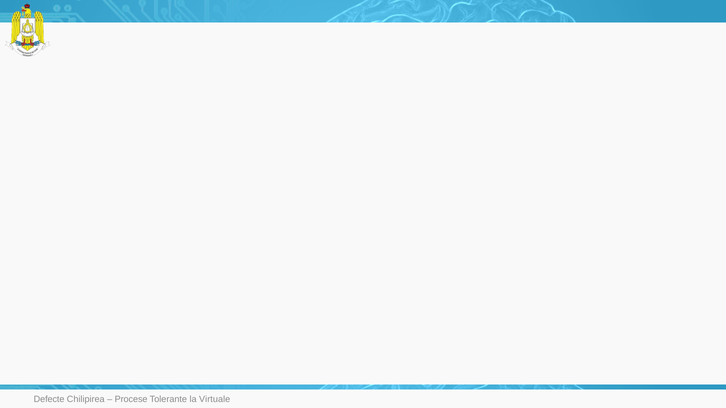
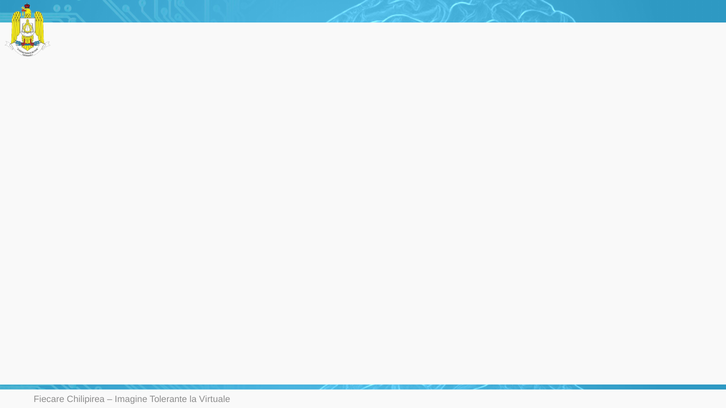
Defecte: Defecte -> Fiecare (49, 400)
Procese: Procese -> Imagine (131, 400)
